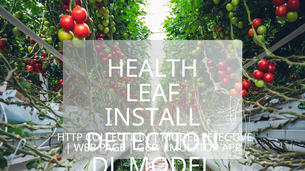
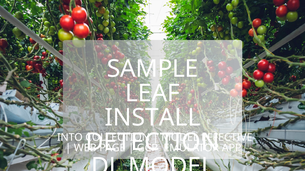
HEALTH: HEALTH -> SAMPLE (153, 69)
HTTP: HTTP -> INTO (70, 138)
